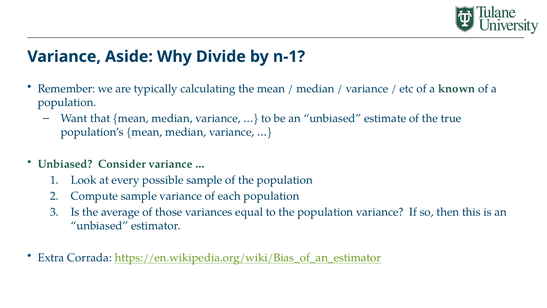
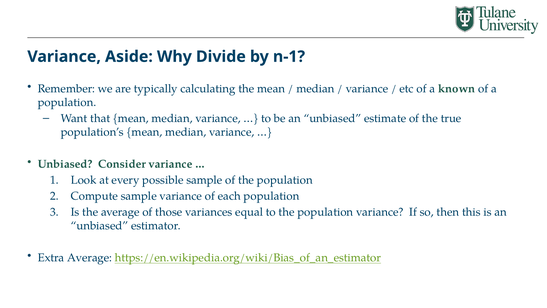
Extra Corrada: Corrada -> Average (90, 257)
